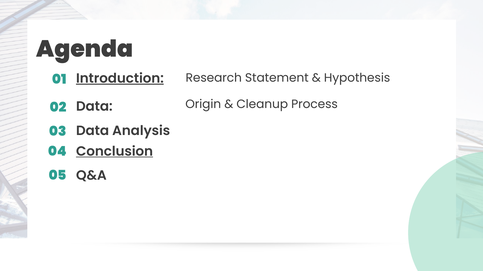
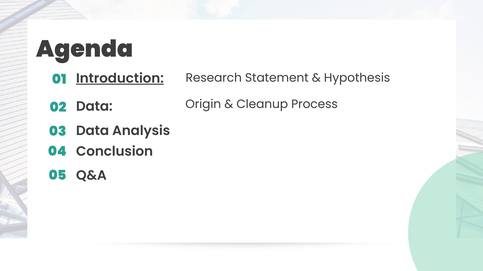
Conclusion underline: present -> none (115, 152)
